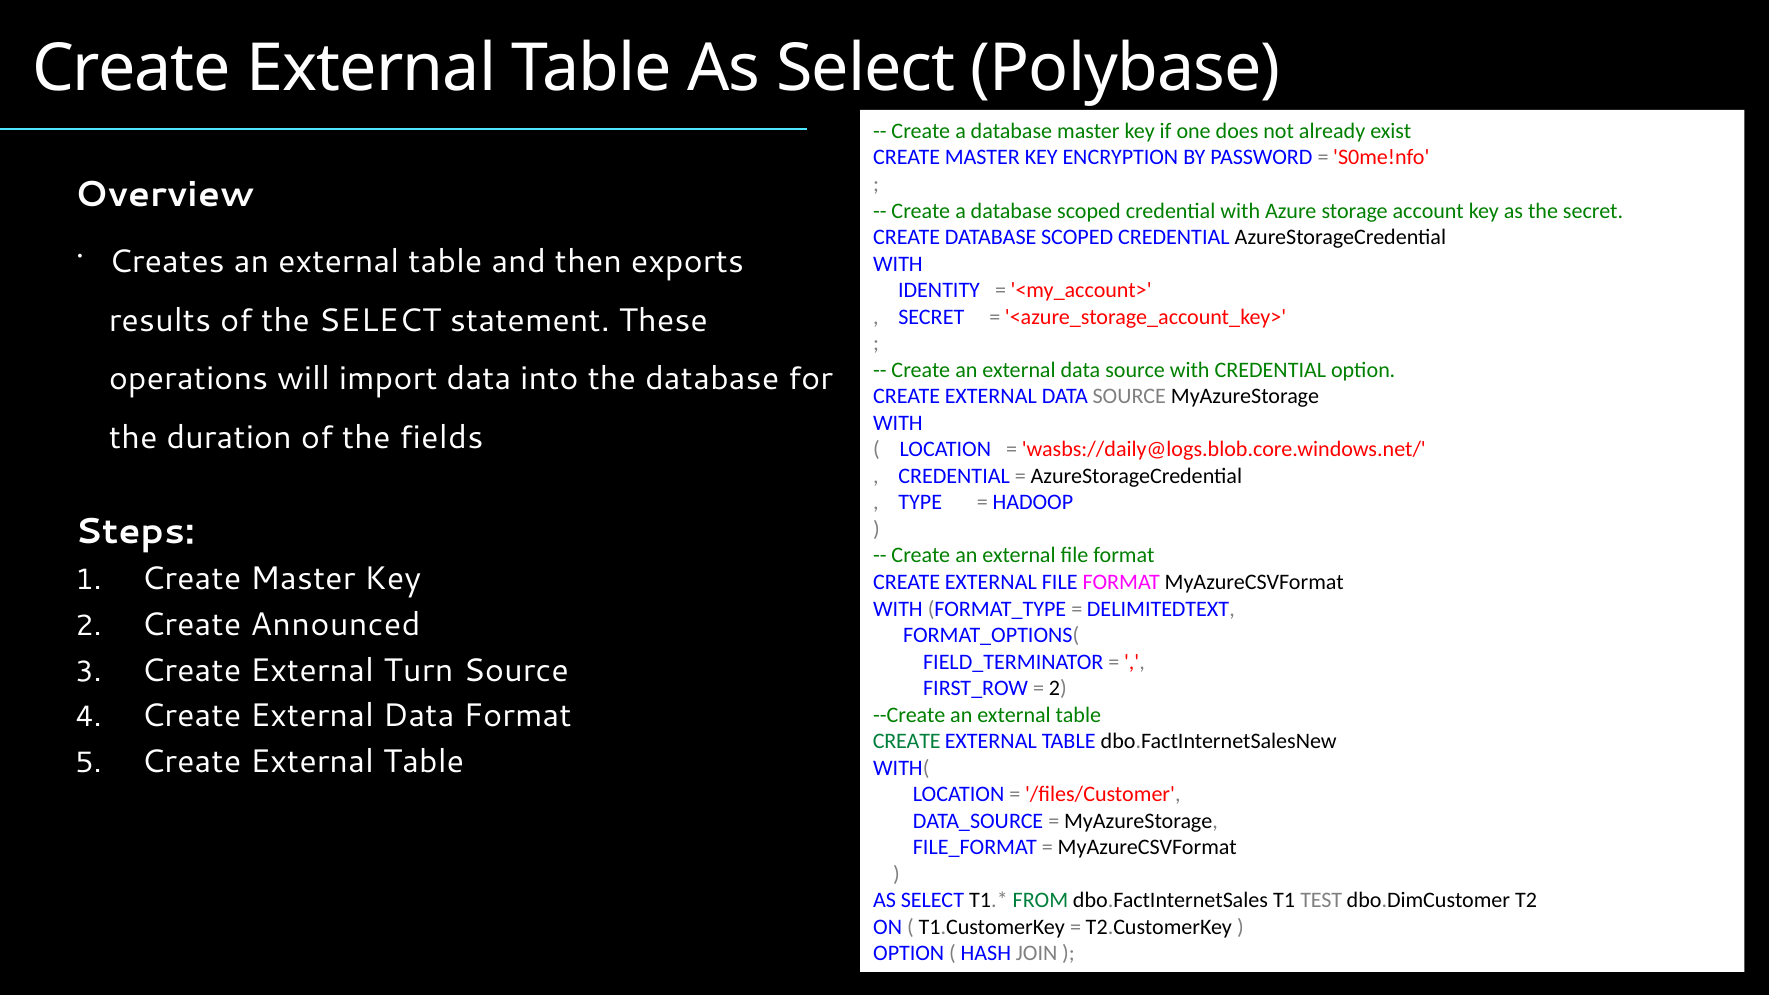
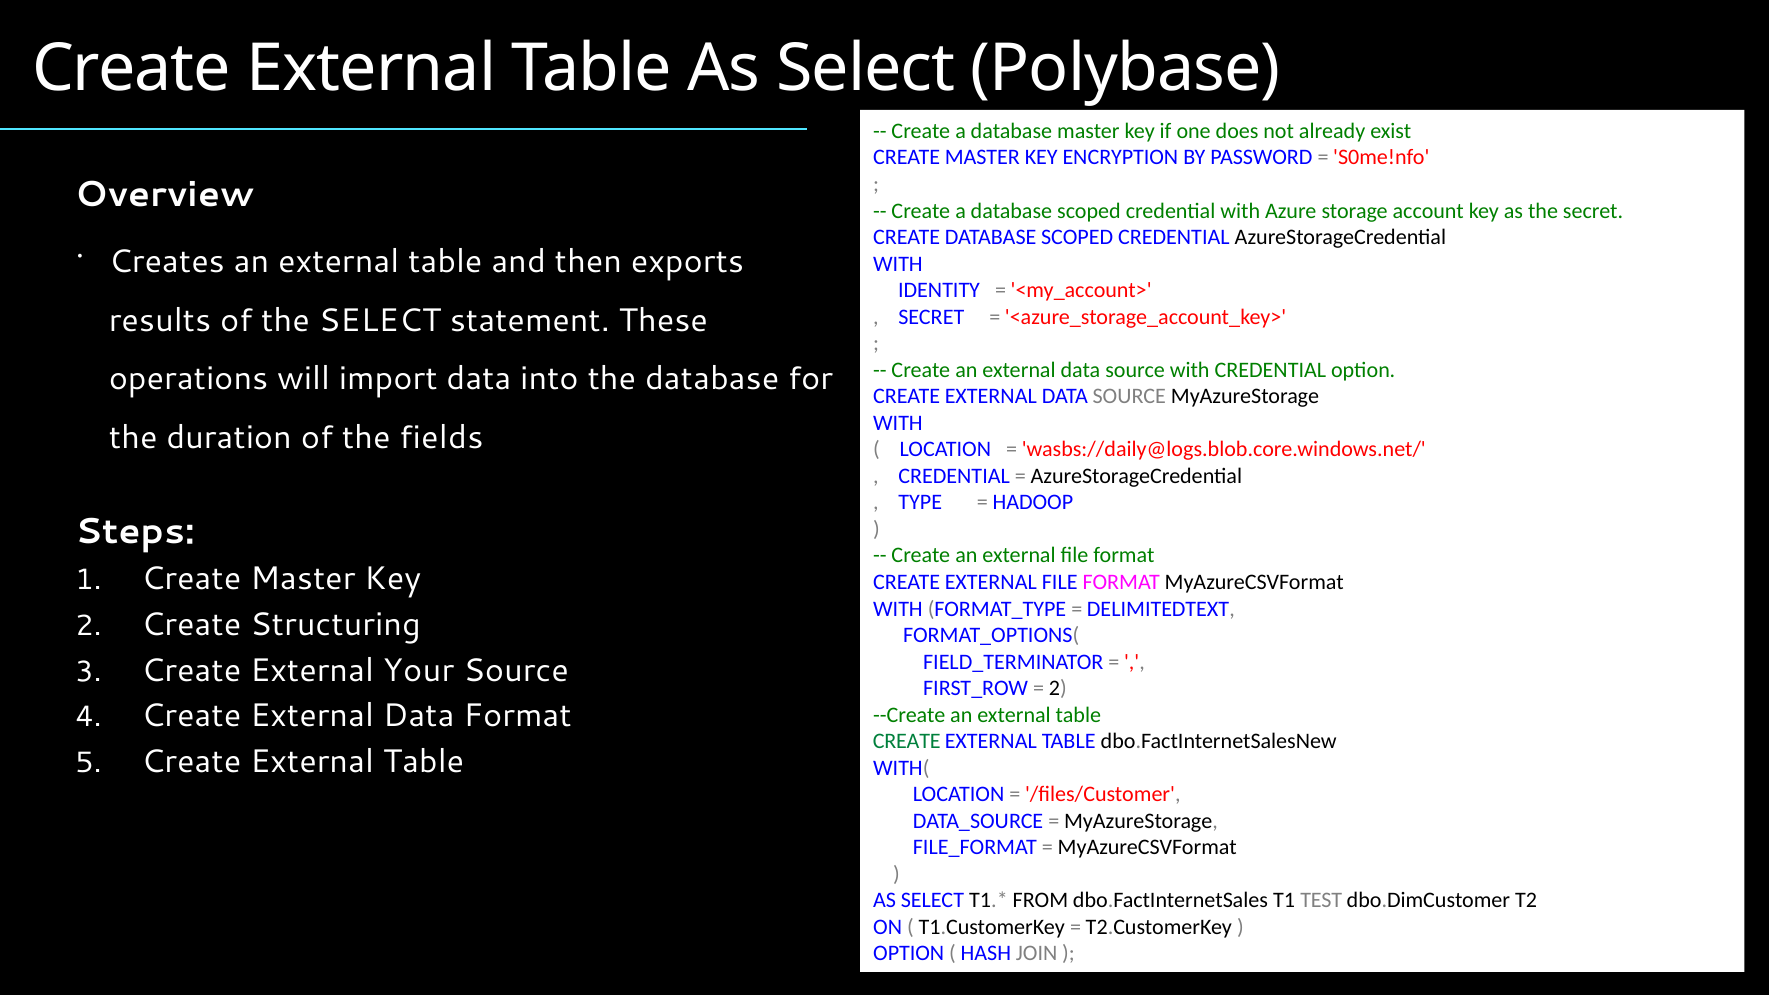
Announced: Announced -> Structuring (335, 625)
Turn: Turn -> Your (419, 670)
FROM colour: green -> black (1040, 901)
